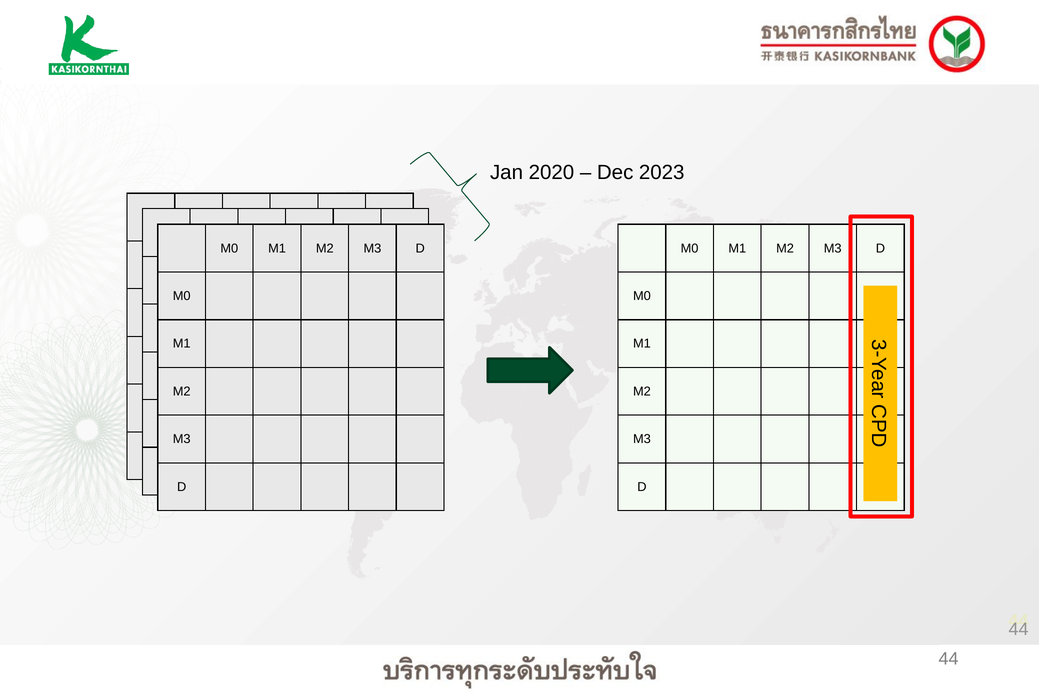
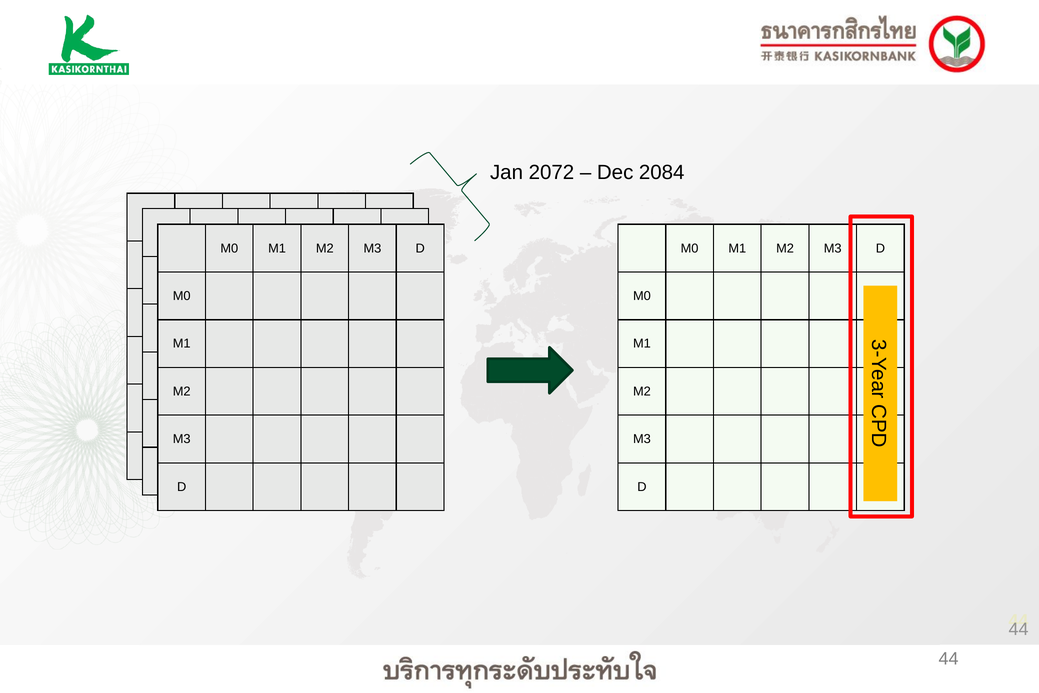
2020: 2020 -> 2072 (551, 172)
2023: 2023 -> 2084 (662, 172)
